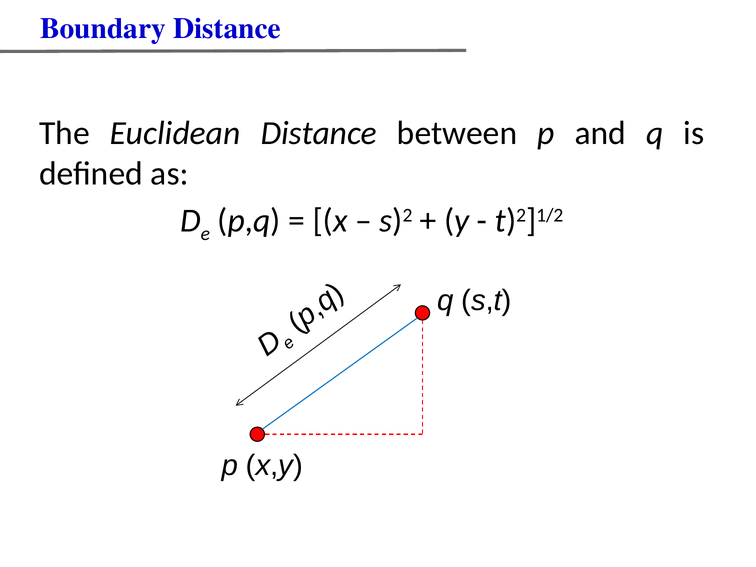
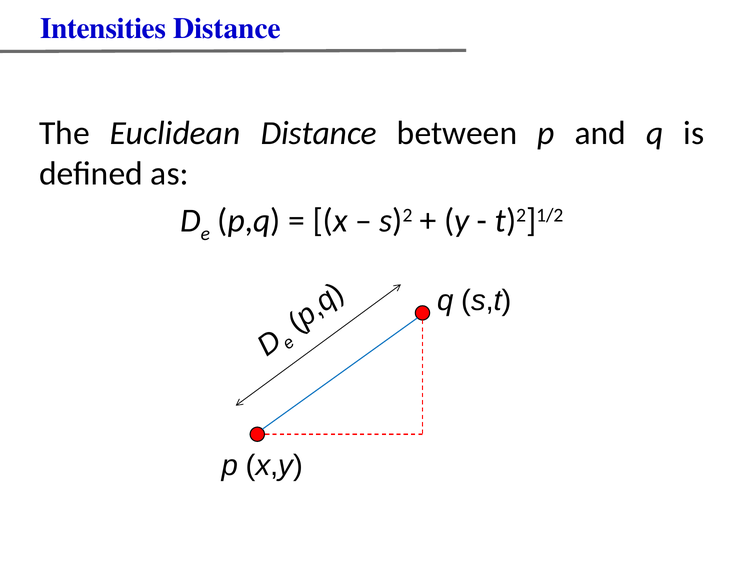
Boundary: Boundary -> Intensities (103, 28)
